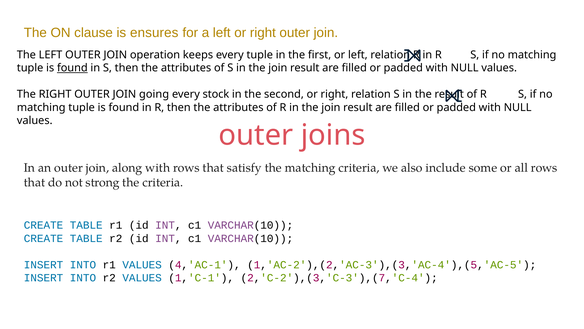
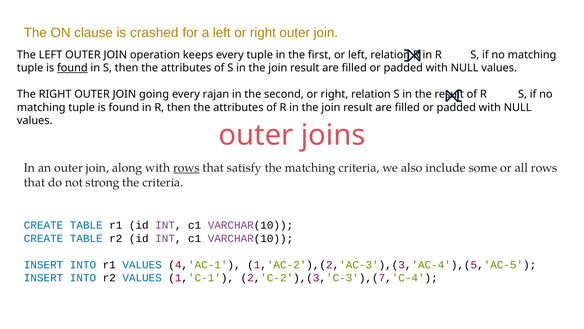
ensures: ensures -> crashed (154, 33)
stock: stock -> rajan (216, 94)
rows underline: none -> present (186, 168)
